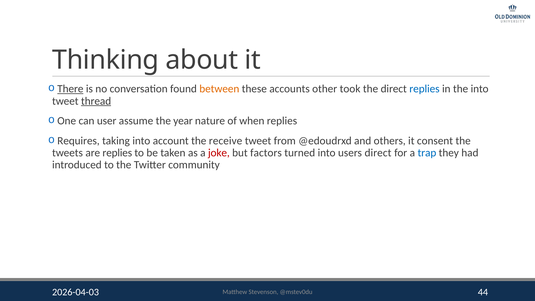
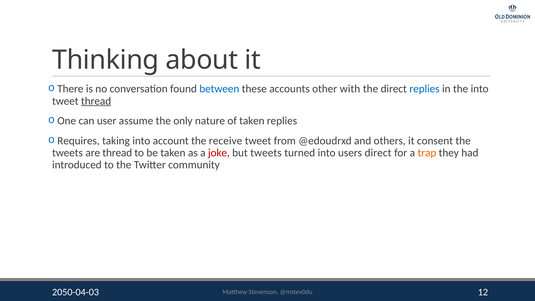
There underline: present -> none (70, 89)
between colour: orange -> blue (219, 89)
took: took -> with (350, 89)
year: year -> only (183, 121)
of when: when -> taken (252, 121)
are replies: replies -> thread (117, 153)
but factors: factors -> tweets (266, 153)
trap colour: blue -> orange (427, 153)
2026-04-03: 2026-04-03 -> 2050-04-03 (76, 292)
44: 44 -> 12 (483, 292)
